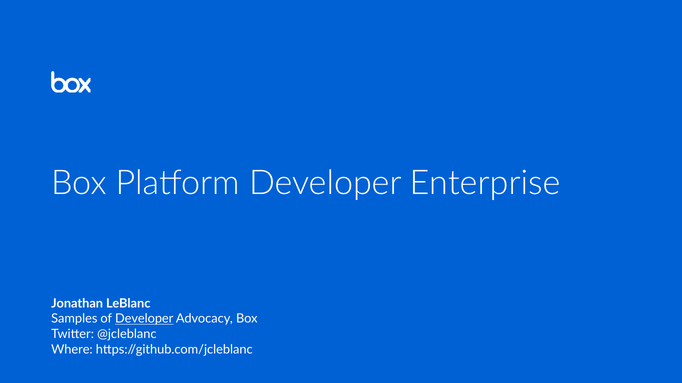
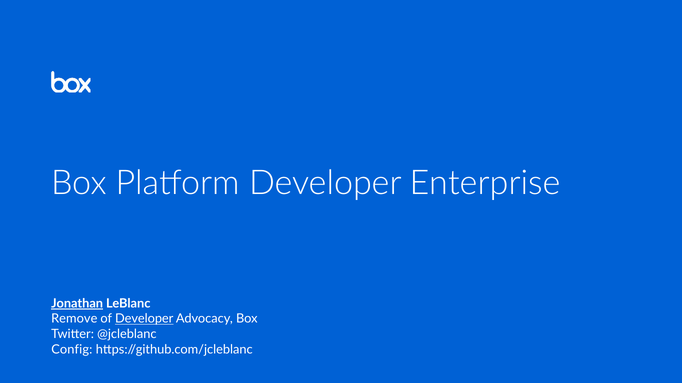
Jonathan underline: none -> present (77, 304)
Samples: Samples -> Remove (74, 319)
Where: Where -> Config (72, 350)
